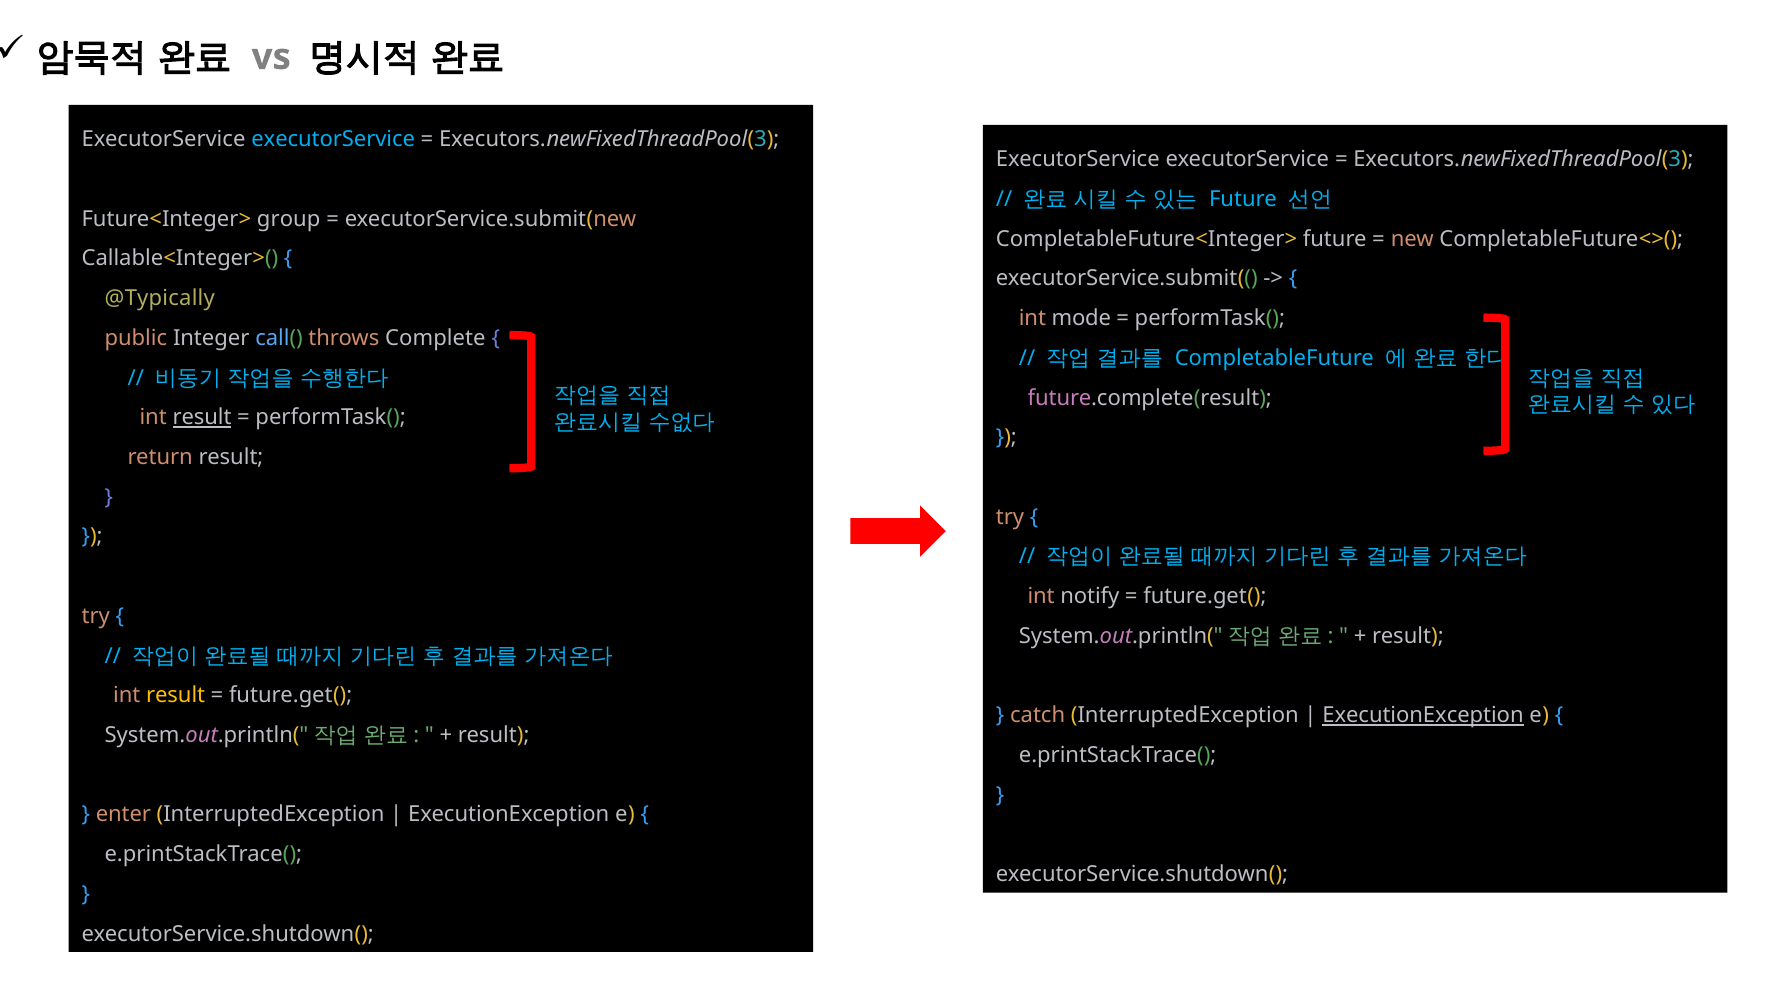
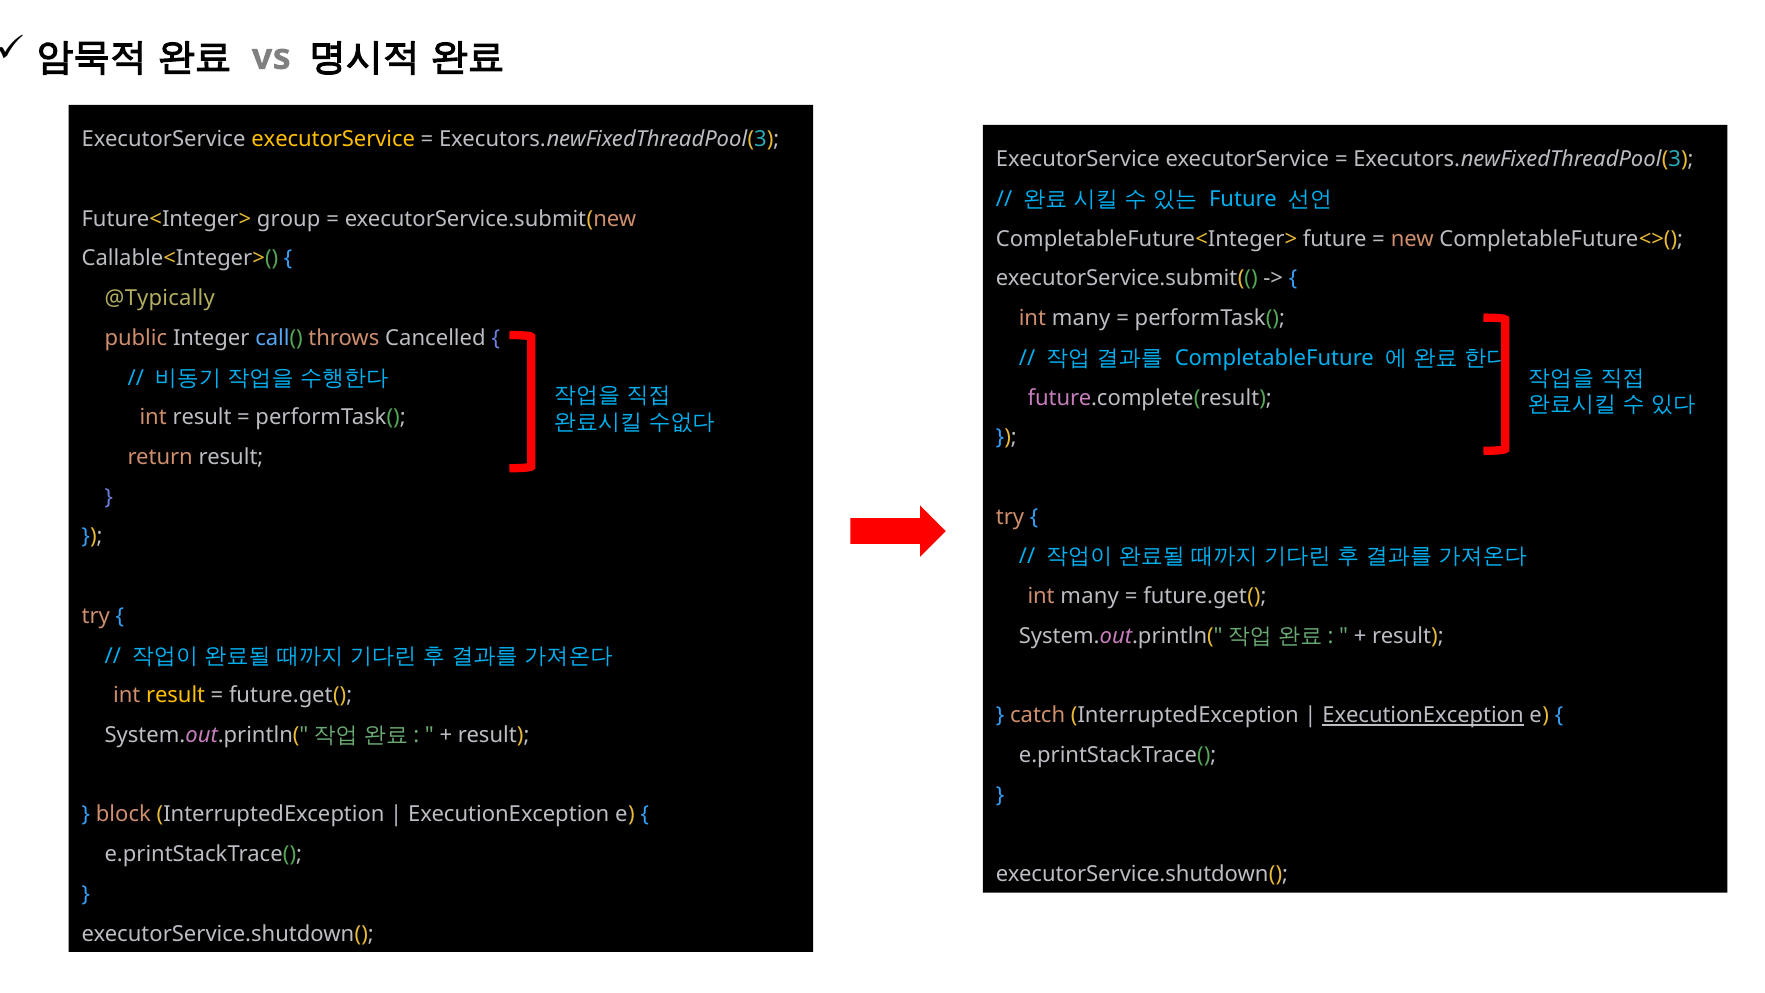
executorService colour: light blue -> yellow (333, 139)
mode: mode -> many (1081, 318)
Complete: Complete -> Cancelled (435, 338)
result underline: present -> none (202, 417)
notify: notify -> many (1090, 596)
enter: enter -> block (123, 814)
